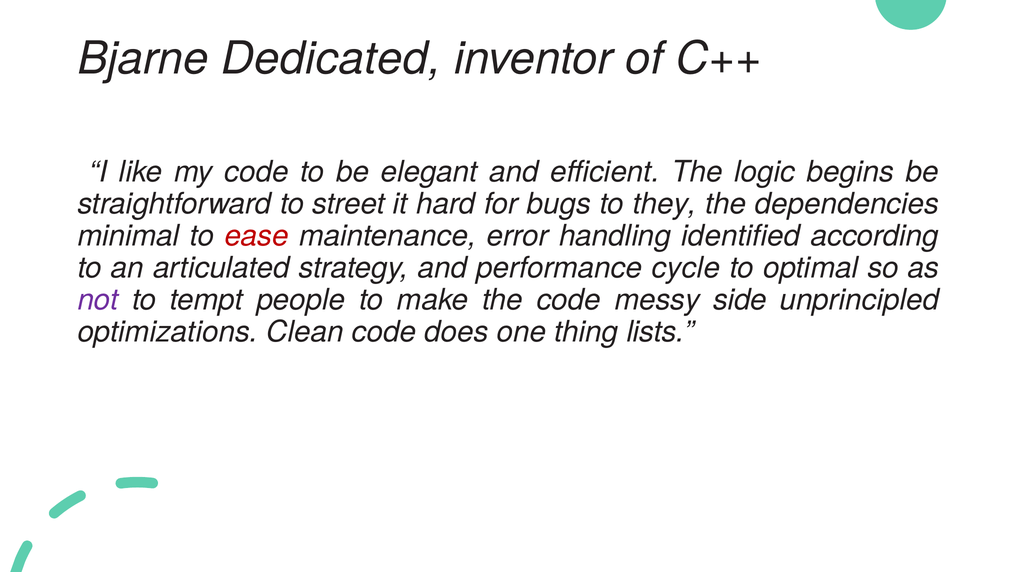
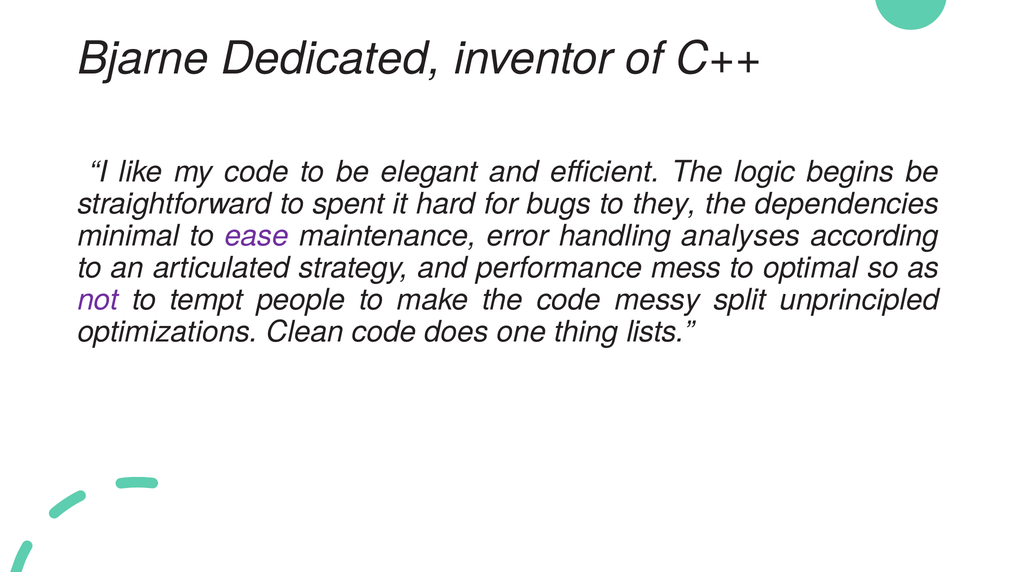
street: street -> spent (349, 204)
ease colour: red -> purple (257, 236)
identified: identified -> analyses (741, 236)
cycle: cycle -> mess (686, 268)
side: side -> split (740, 300)
